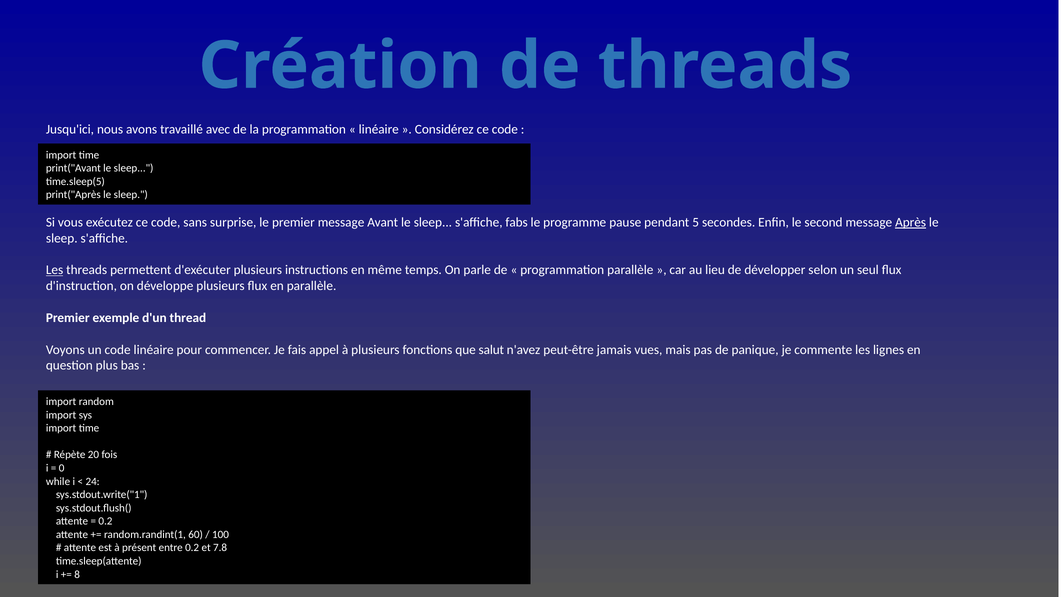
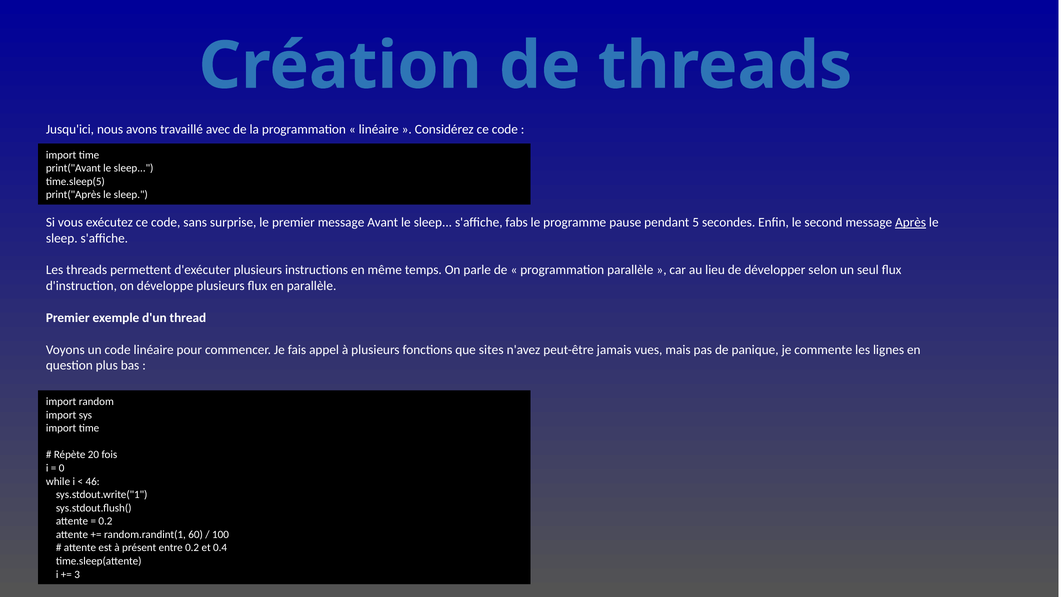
Les underline: present -> none (55, 270)
salut: salut -> sites (491, 350)
24: 24 -> 46 (93, 481)
7.8: 7.8 -> 0.4 (220, 548)
8: 8 -> 3 (77, 574)
